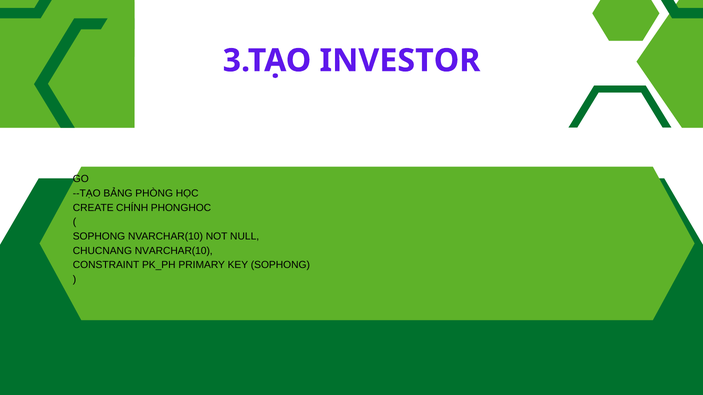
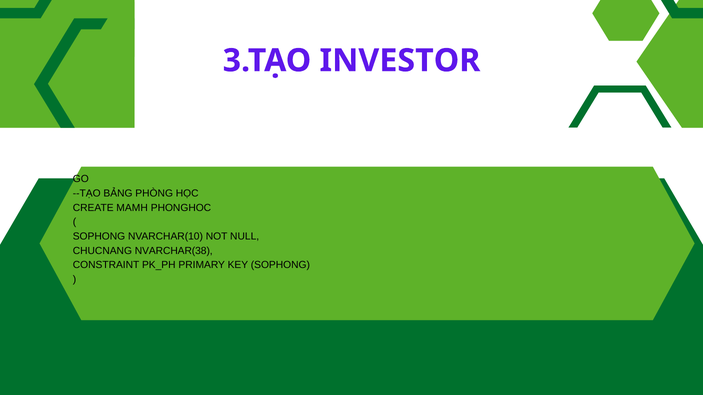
CHÍNH: CHÍNH -> MAMH (132, 208)
CHUCNANG NVARCHAR(10: NVARCHAR(10 -> NVARCHAR(38 (174, 251)
